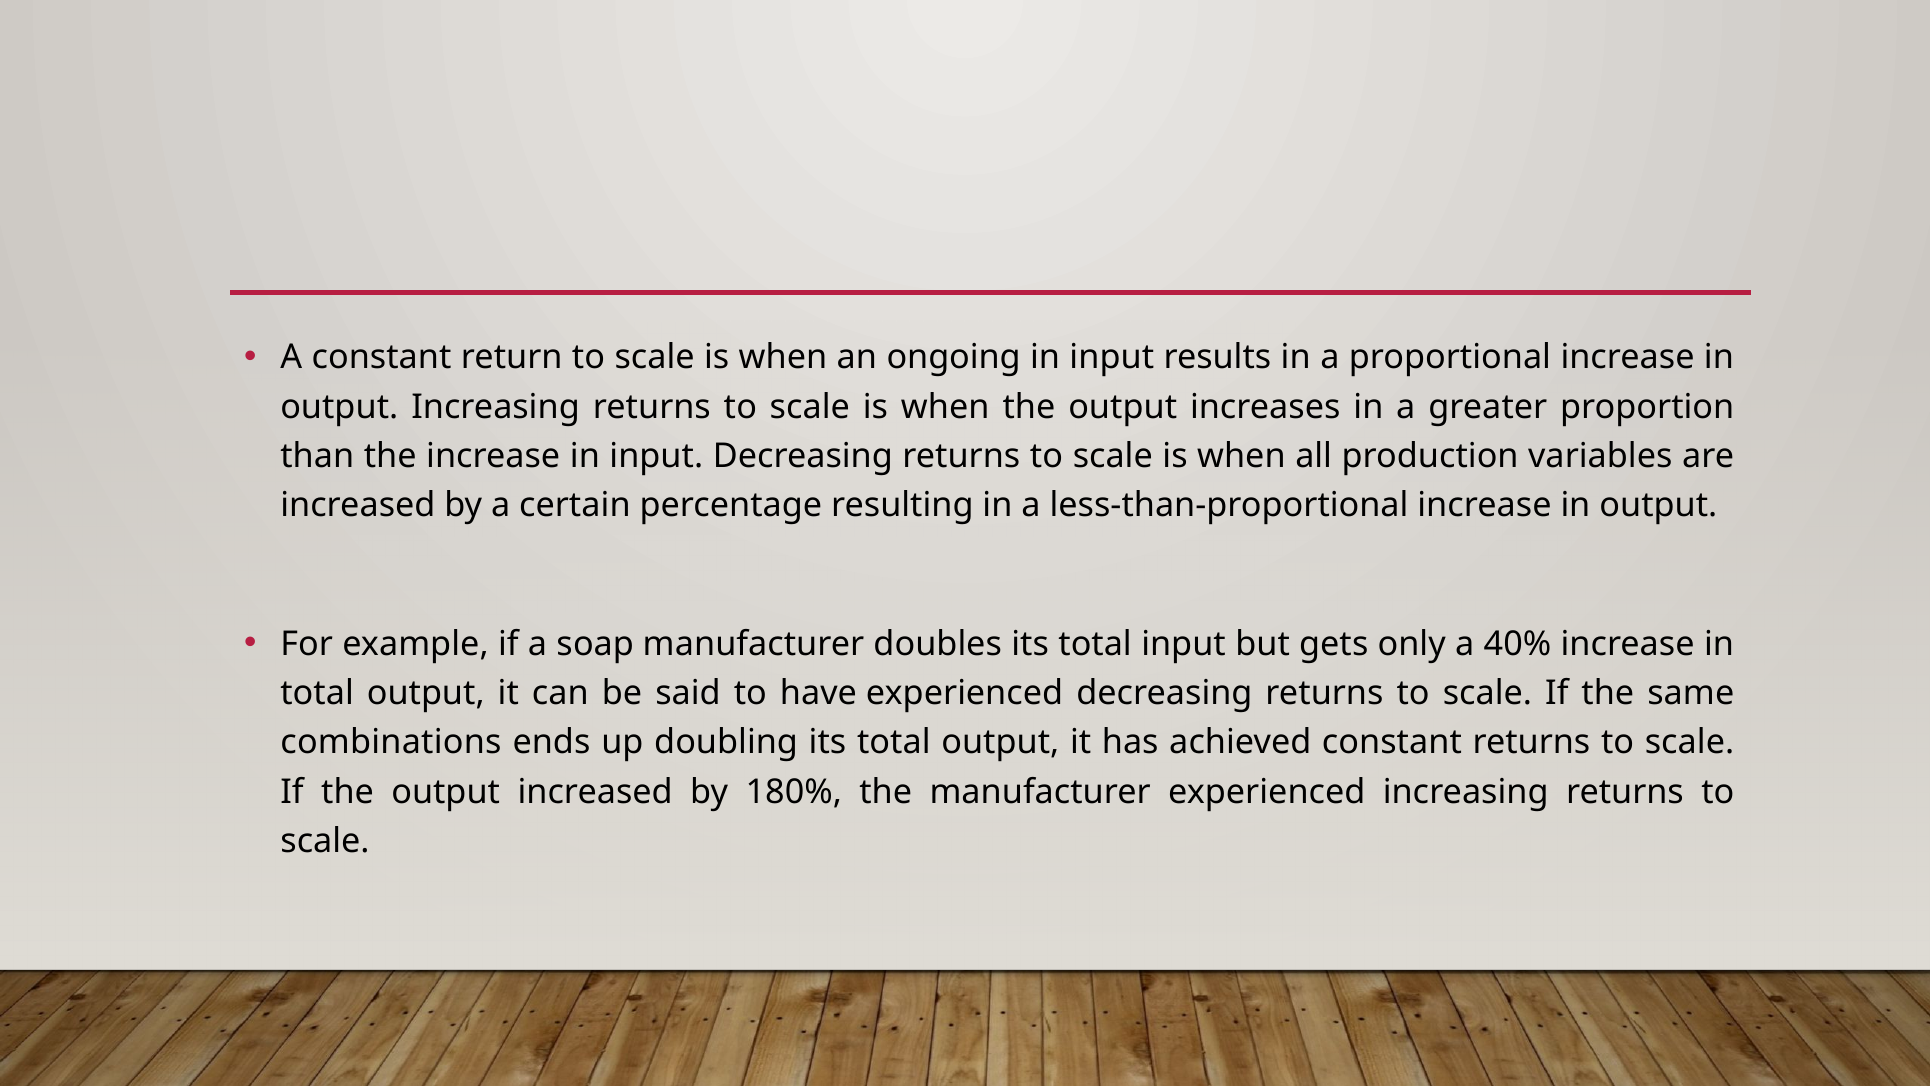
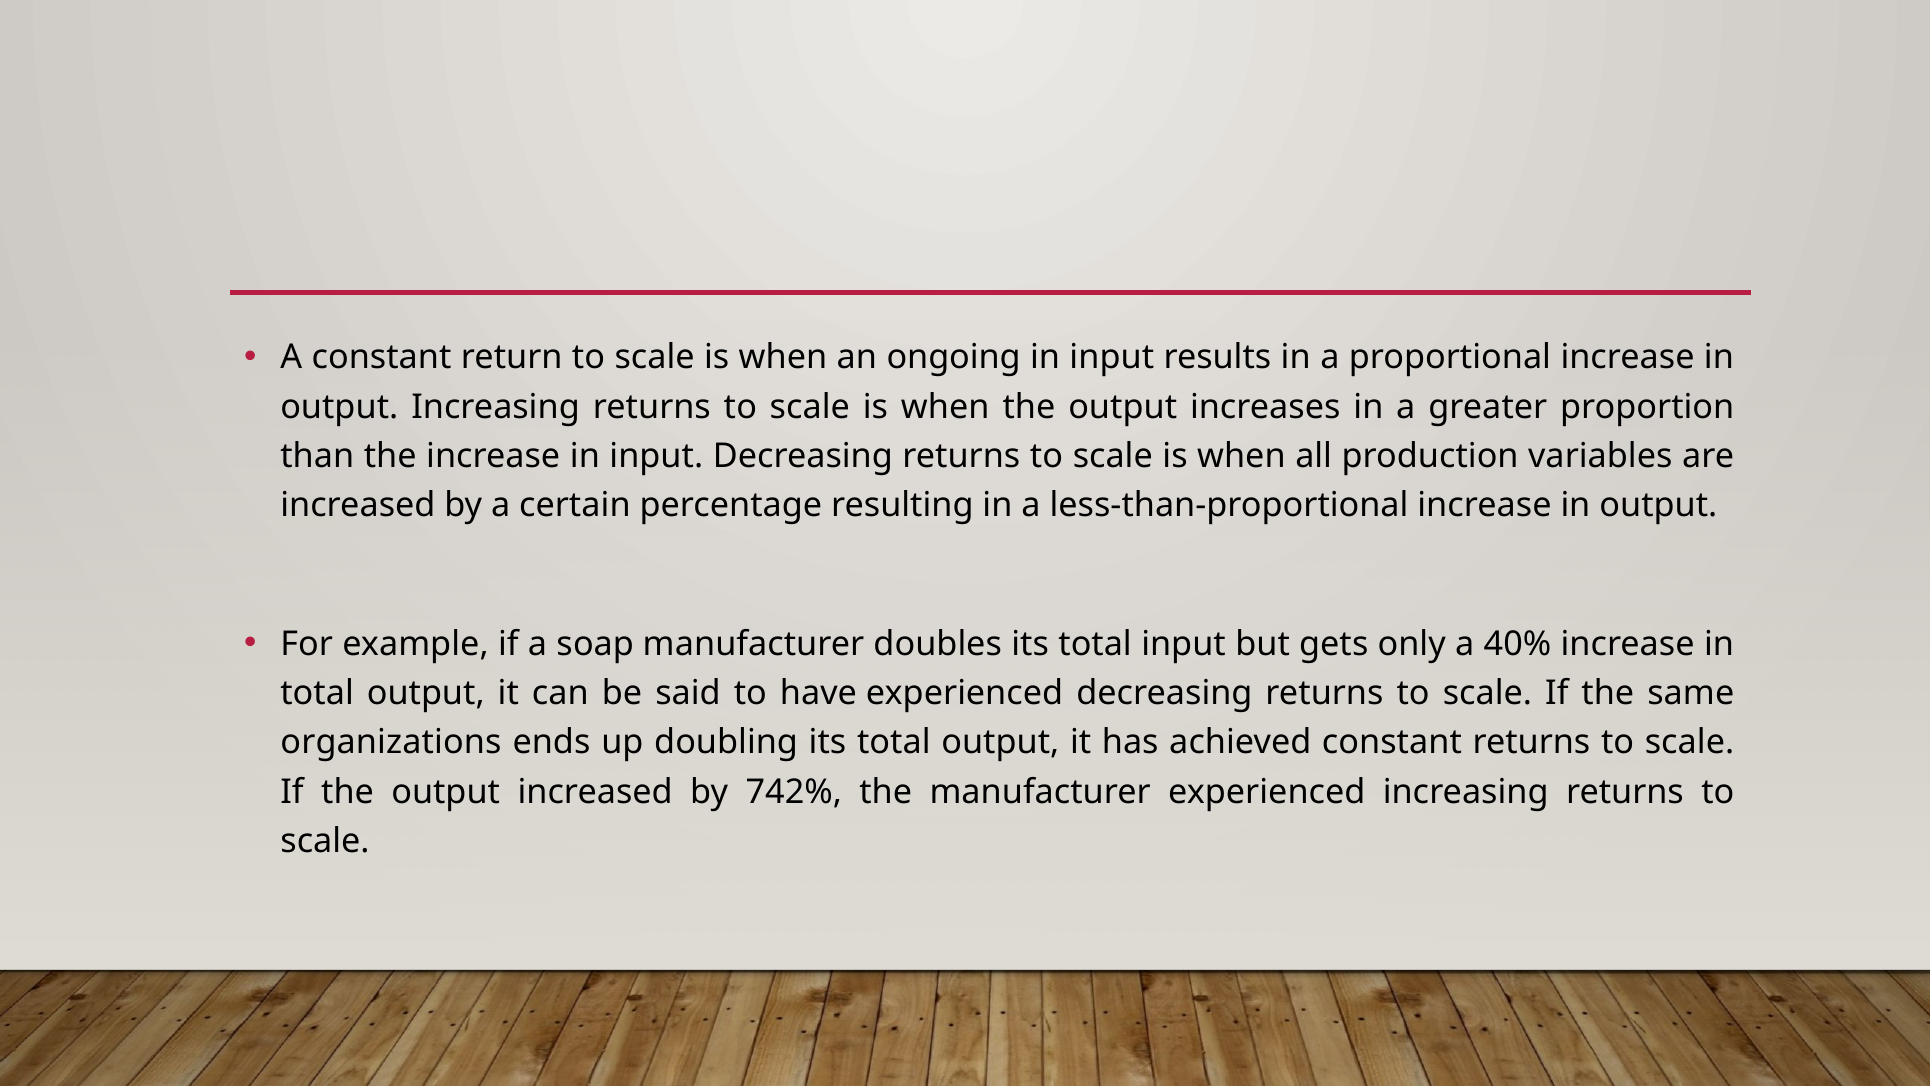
combinations: combinations -> organizations (391, 742)
180%: 180% -> 742% (794, 792)
